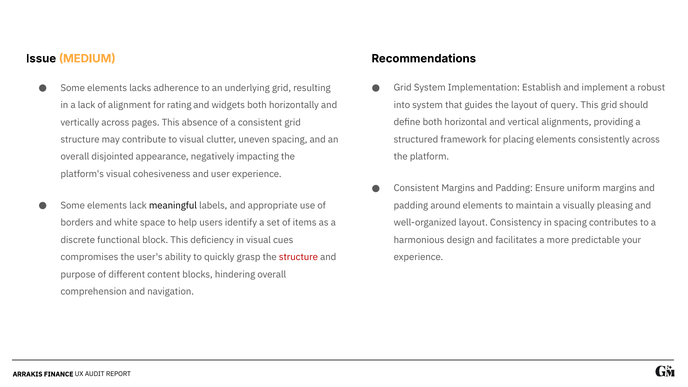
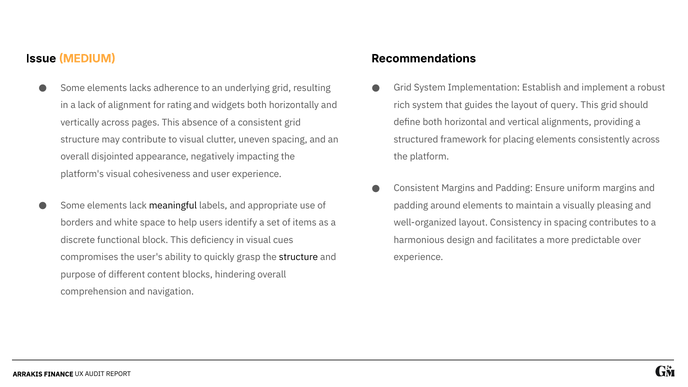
into: into -> rich (402, 105)
your: your -> over (632, 240)
structure colour: red -> black (298, 257)
